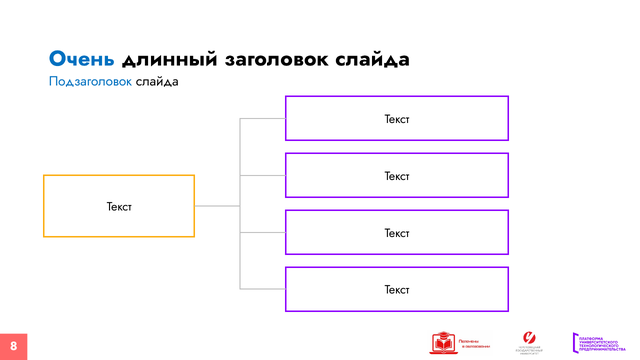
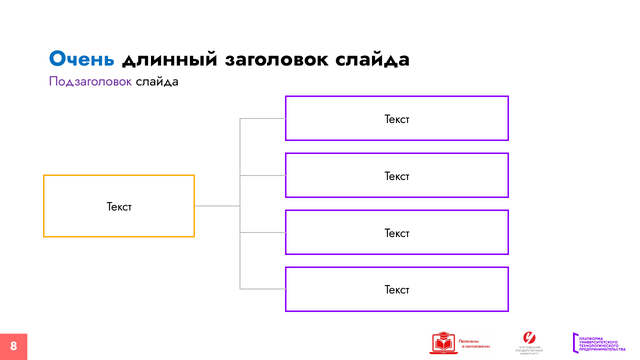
Подзаголовок colour: blue -> purple (90, 82)
